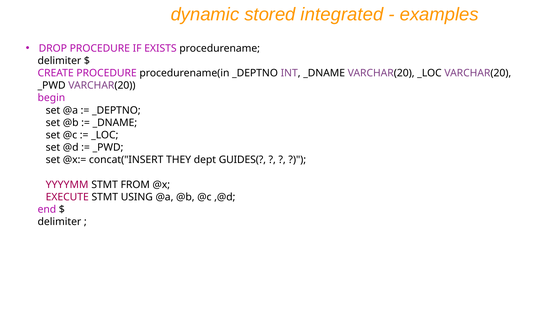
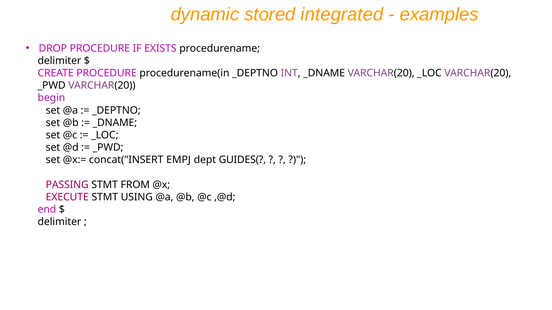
THEY: THEY -> EMPJ (179, 160)
YYYYMM: YYYYMM -> PASSING (67, 185)
